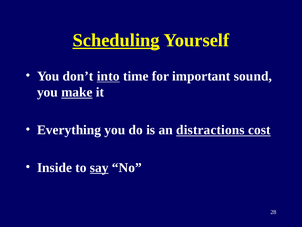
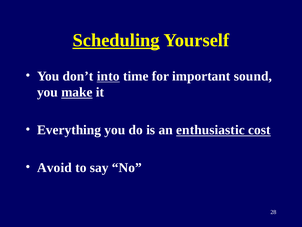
distractions: distractions -> enthusiastic (210, 130)
Inside: Inside -> Avoid (54, 167)
say underline: present -> none (99, 167)
